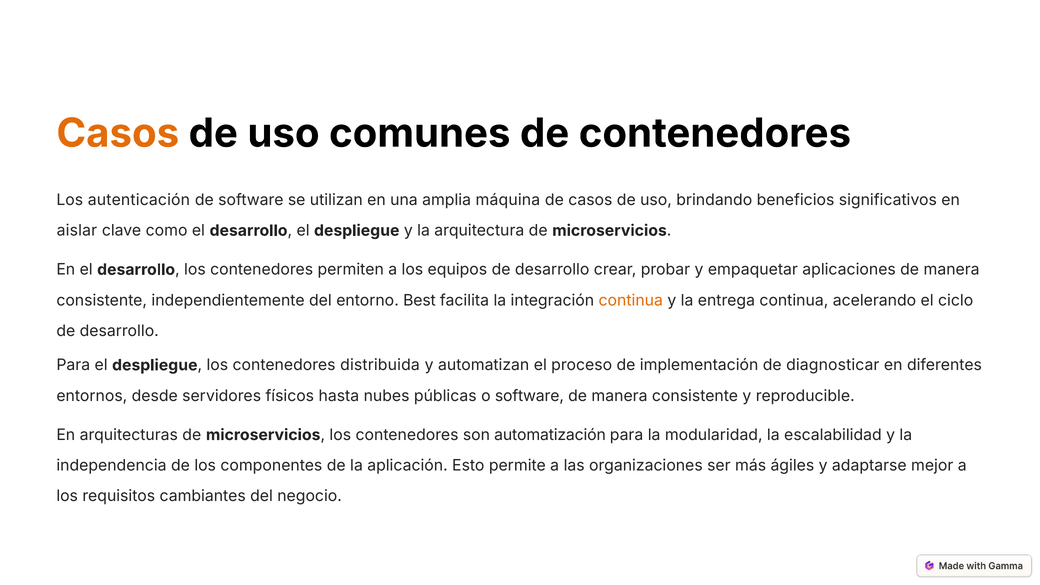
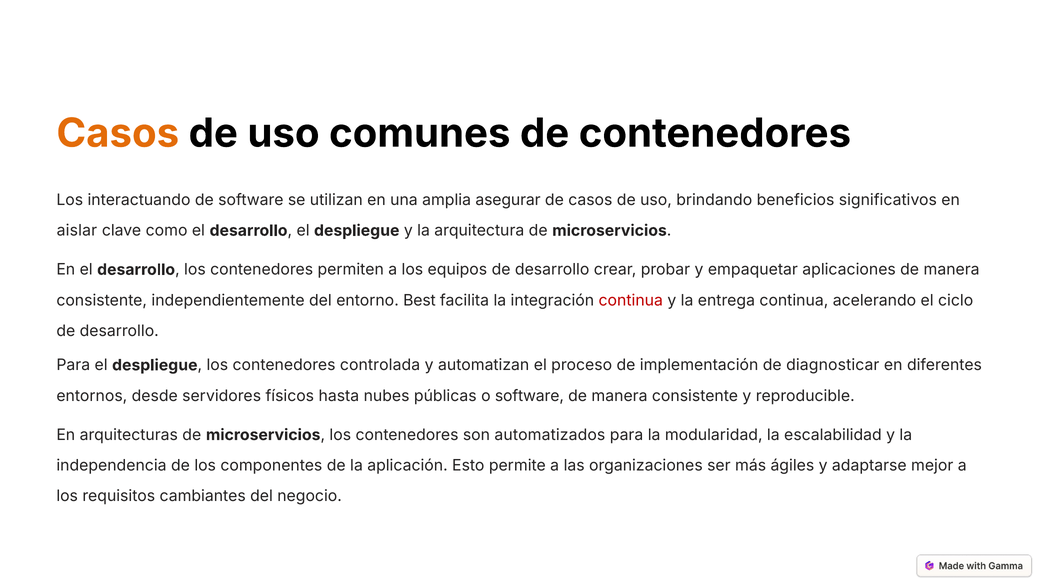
autenticación: autenticación -> interactuando (139, 200)
máquina: máquina -> asegurar (508, 200)
continua colour: orange -> red (631, 300)
distribuida: distribuida -> controlada (380, 365)
automatización: automatización -> automatizados (550, 435)
